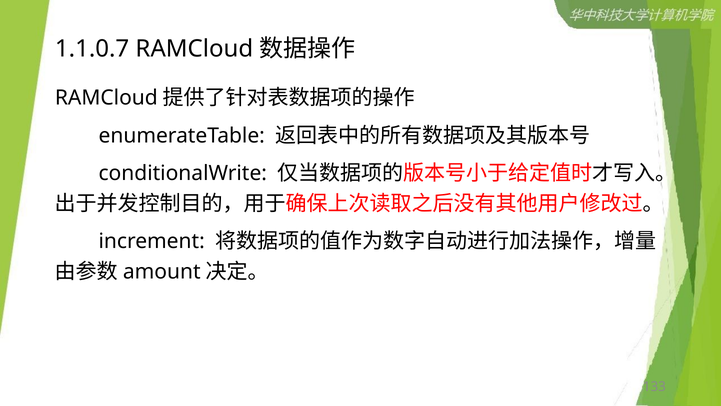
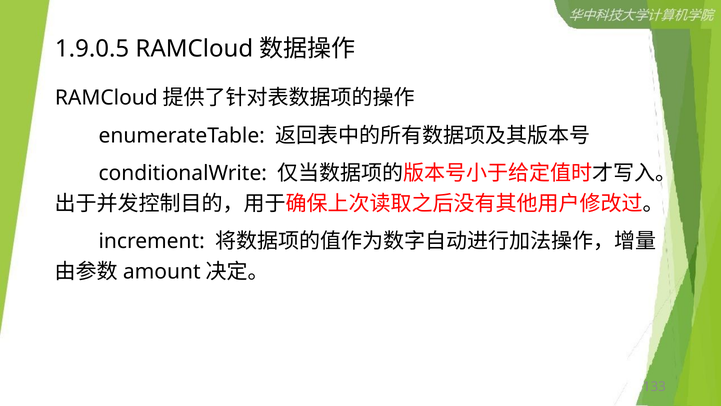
1.1.0.7: 1.1.0.7 -> 1.9.0.5 (92, 49)
